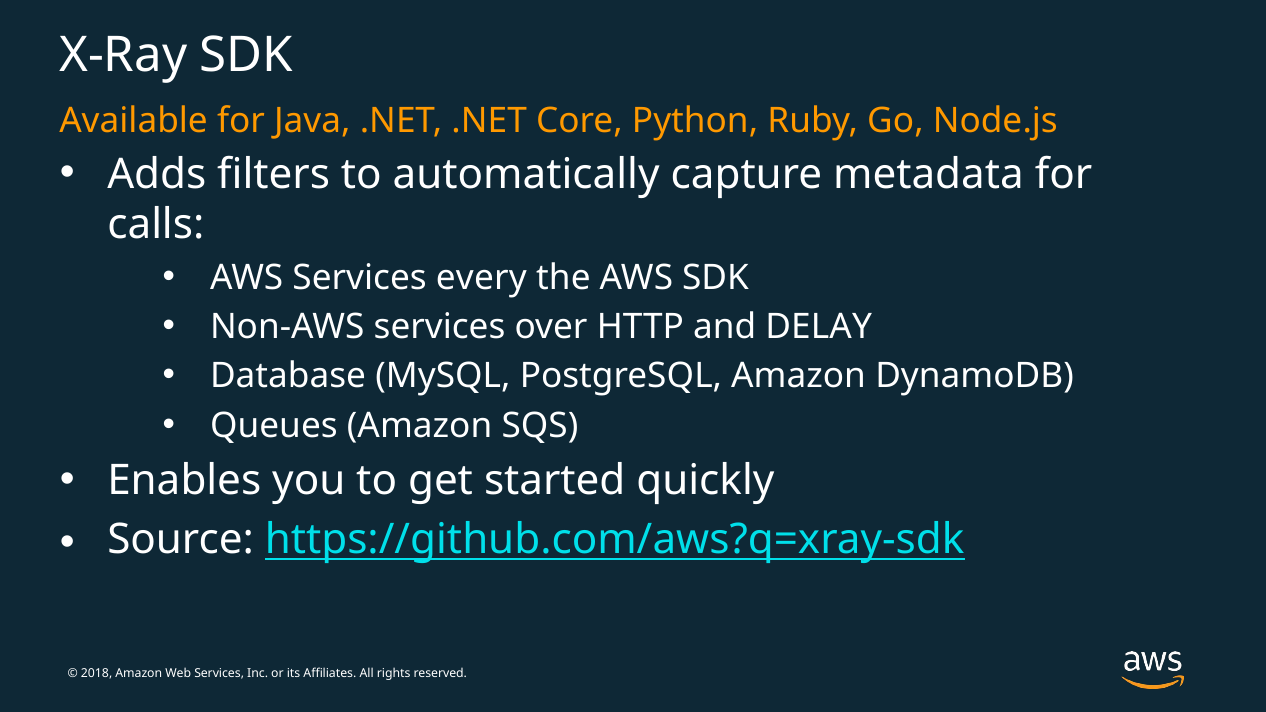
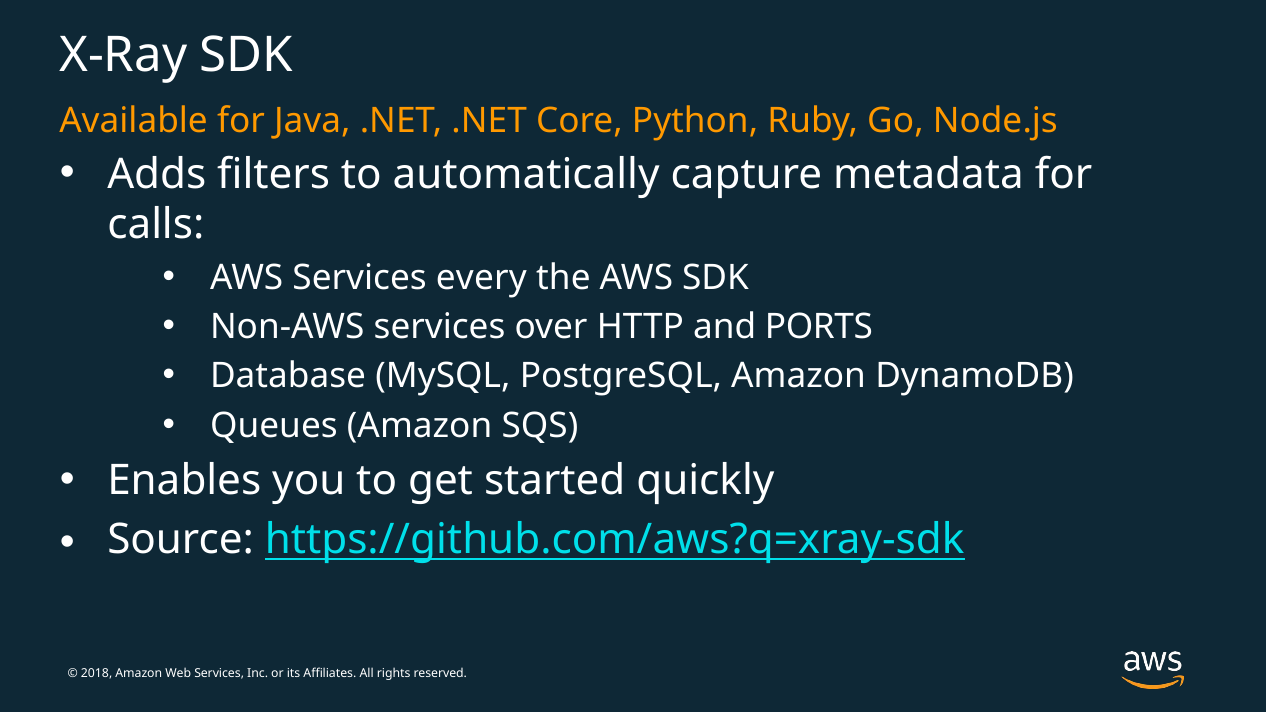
DELAY: DELAY -> PORTS (819, 327)
